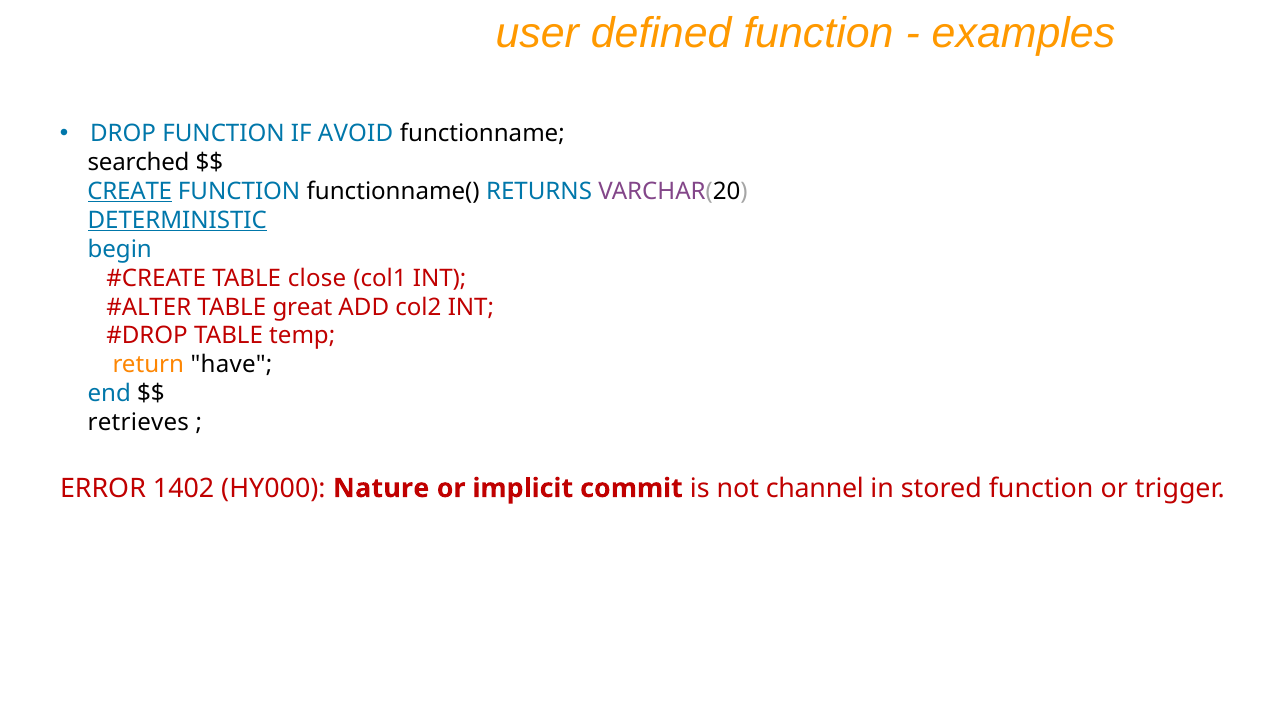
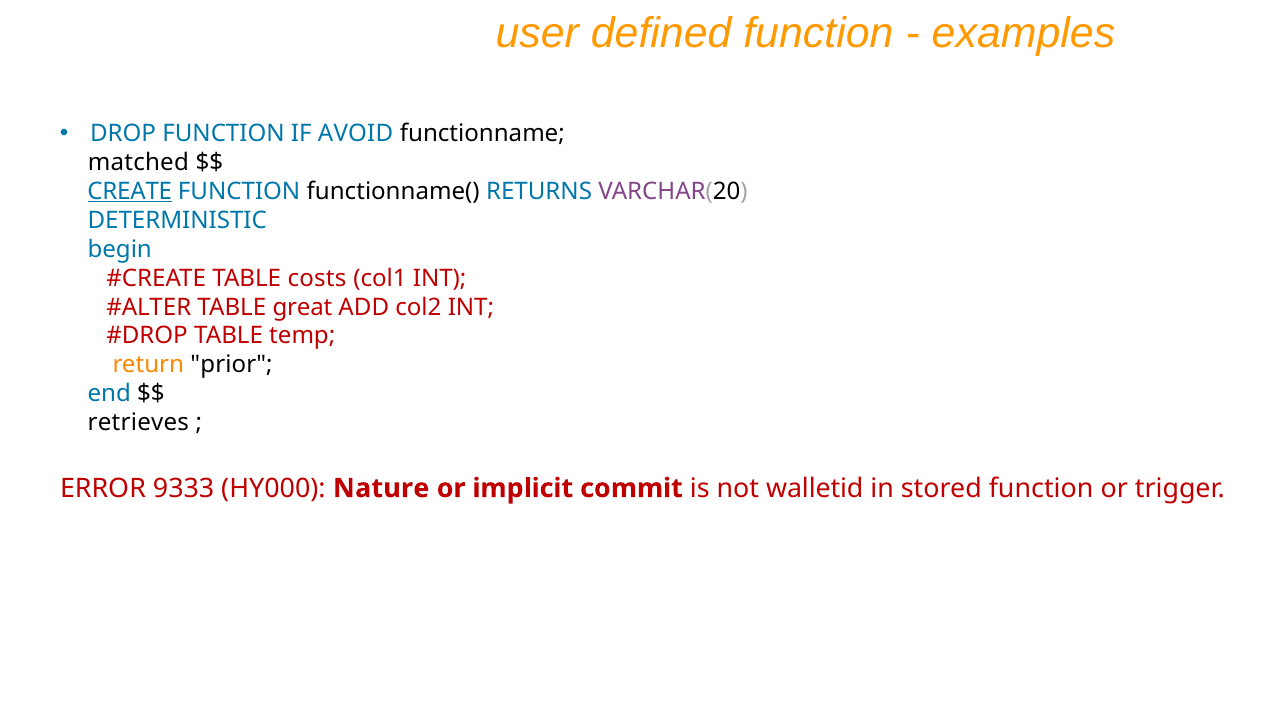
searched: searched -> matched (138, 163)
DETERMINISTIC underline: present -> none (177, 220)
close: close -> costs (317, 278)
have: have -> prior (232, 365)
1402: 1402 -> 9333 (184, 489)
channel: channel -> walletid (815, 489)
